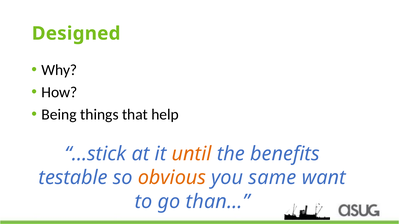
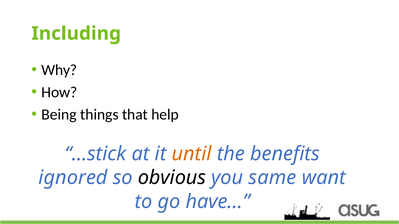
Designed: Designed -> Including (76, 34)
testable: testable -> ignored (73, 178)
obvious colour: orange -> black (172, 178)
than…: than… -> have… (218, 202)
